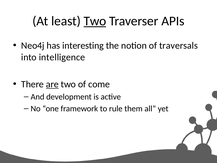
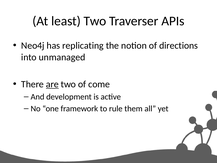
Two underline: present -> none (95, 21)
interesting: interesting -> replicating (83, 46)
traversals: traversals -> directions (179, 46)
intelligence: intelligence -> unmanaged (62, 57)
